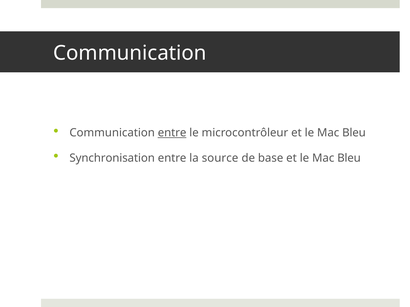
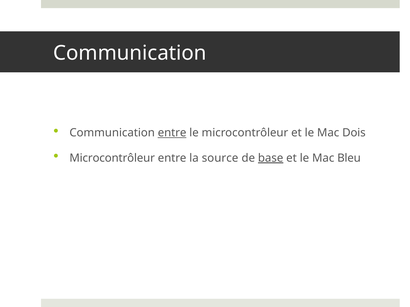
Bleu: Bleu -> Dois (354, 133)
Synchronisation: Synchronisation -> Microcontrôleur (112, 158)
base underline: none -> present (271, 158)
